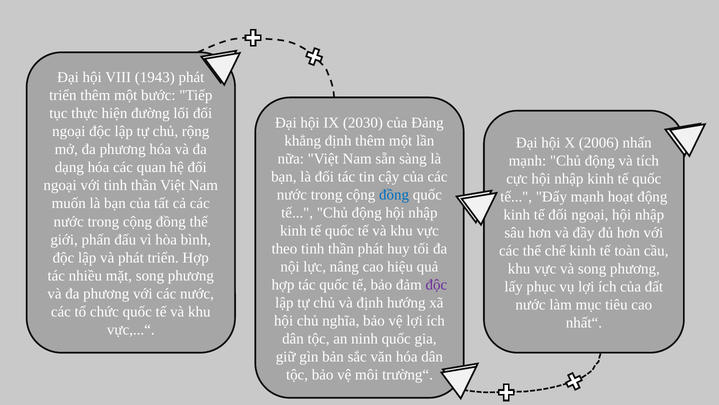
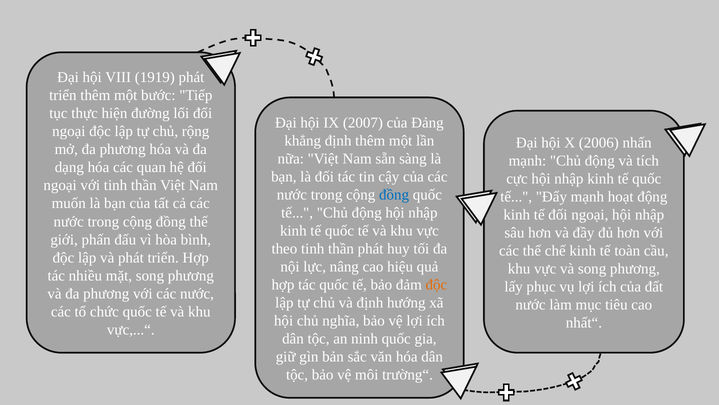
1943: 1943 -> 1919 (155, 77)
2030: 2030 -> 2007 (363, 122)
độc colour: purple -> orange (436, 284)
